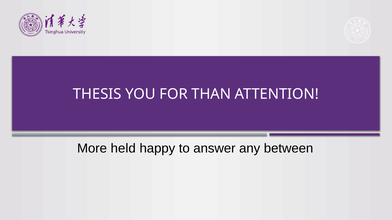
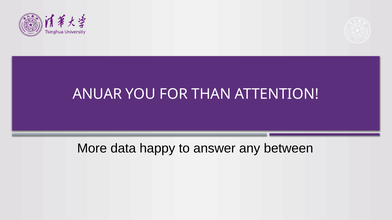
THESIS: THESIS -> ANUAR (97, 94)
held: held -> data (123, 149)
